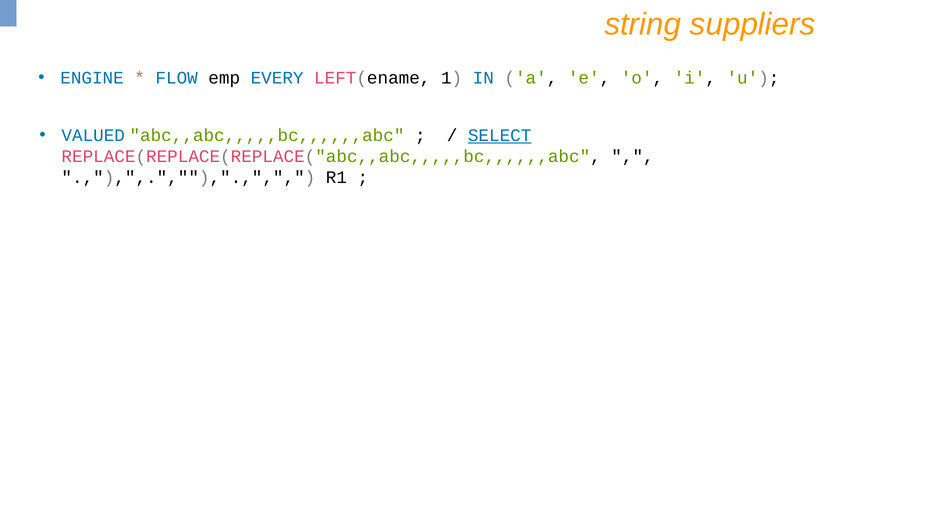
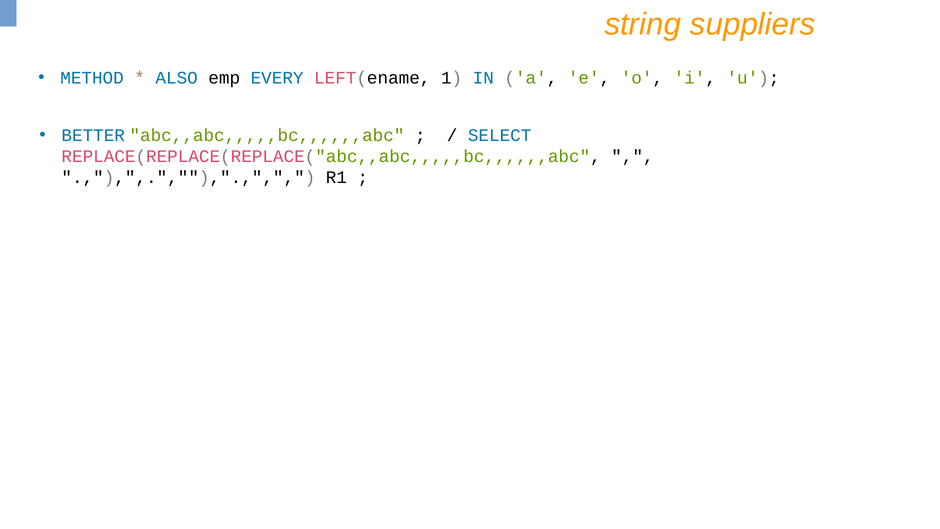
ENGINE: ENGINE -> METHOD (92, 78)
FLOW: FLOW -> ALSO (177, 78)
VALUED: VALUED -> BETTER (93, 135)
SELECT underline: present -> none (500, 135)
